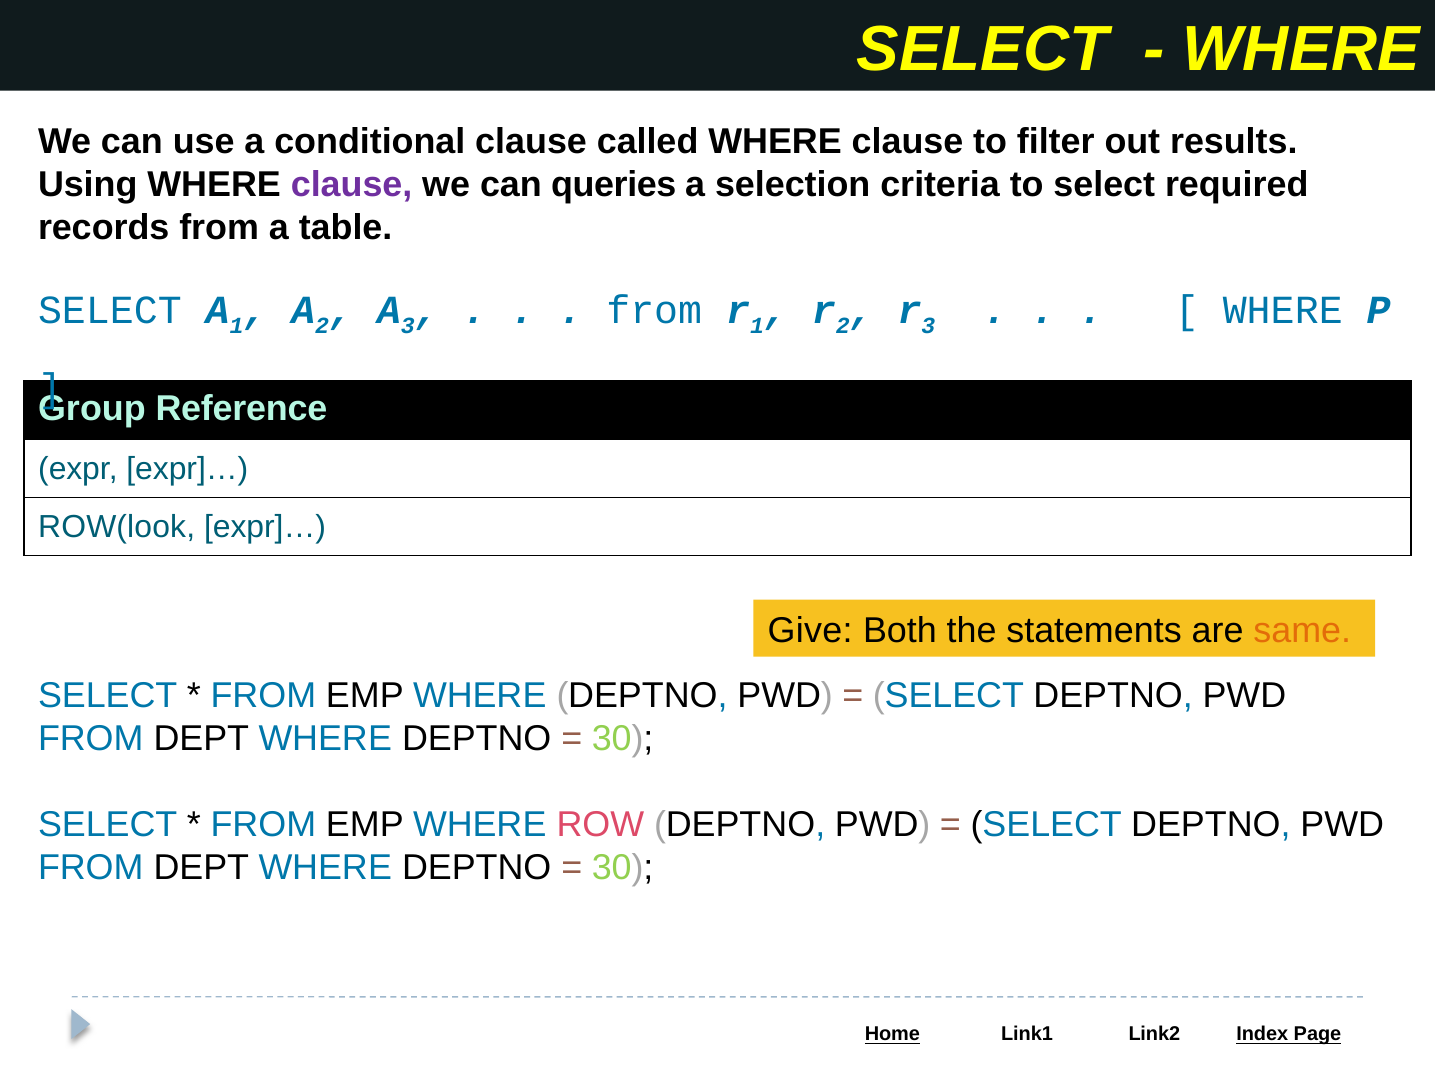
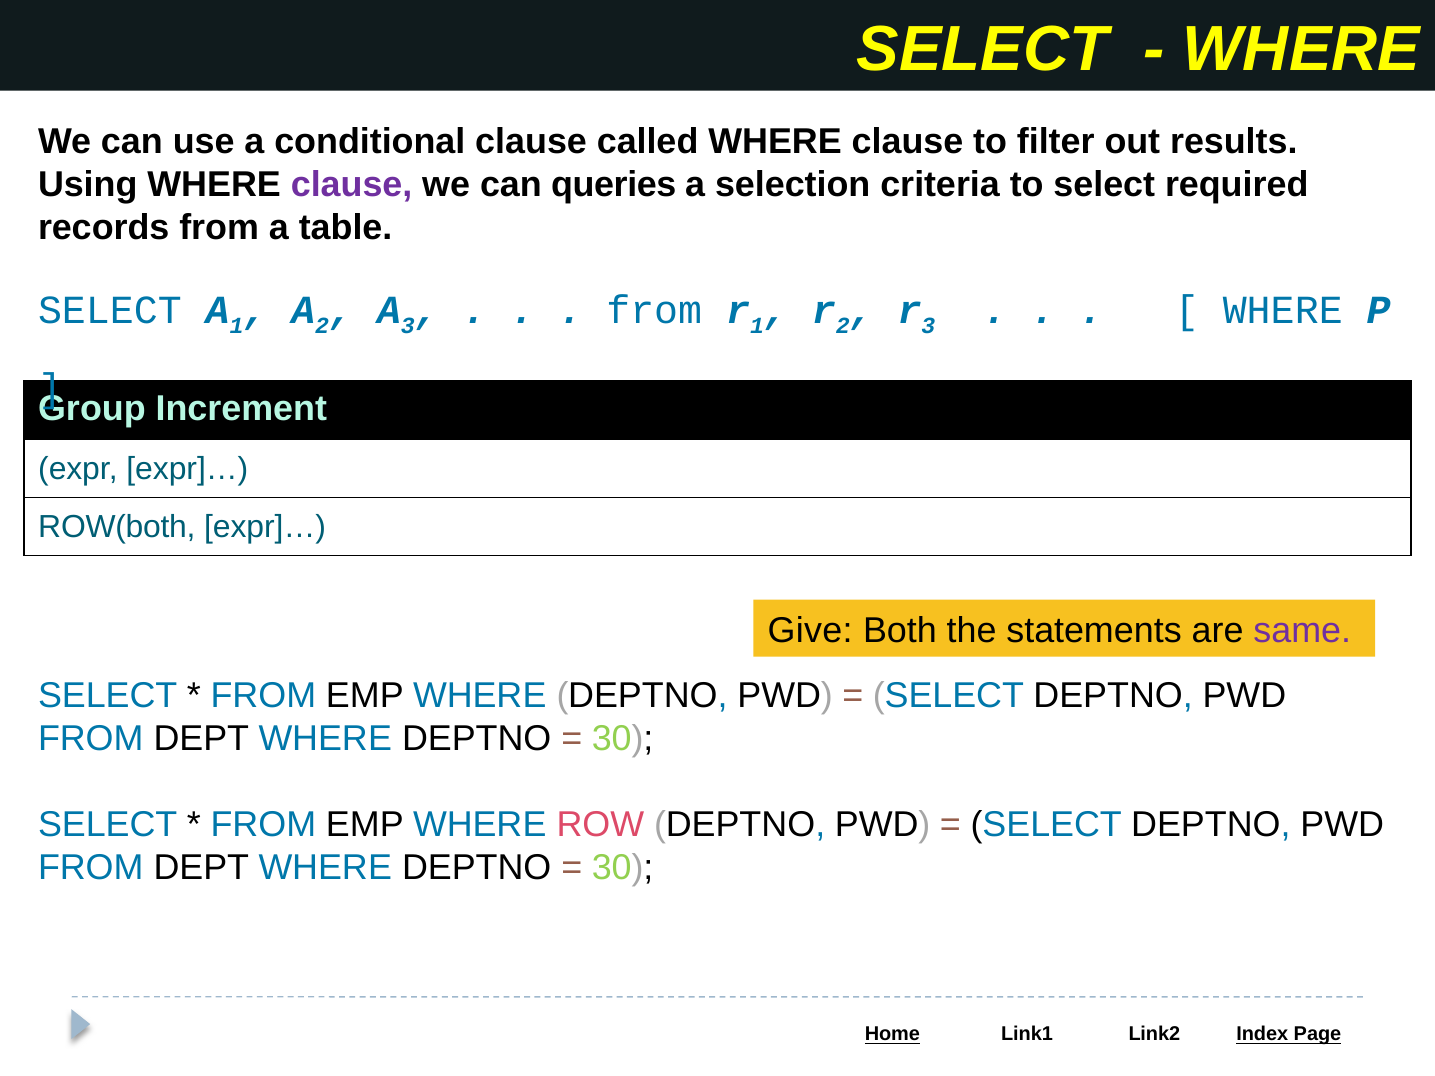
Reference: Reference -> Increment (241, 409)
ROW(look: ROW(look -> ROW(both (117, 527)
same colour: orange -> purple (1302, 631)
